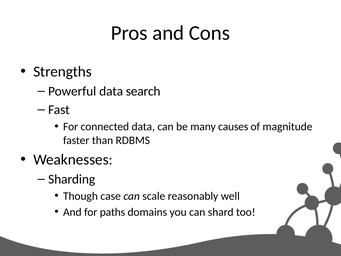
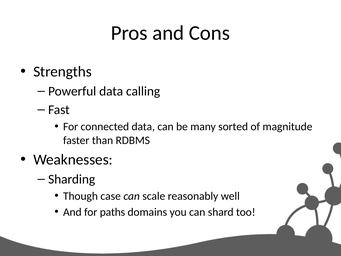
search: search -> calling (143, 91)
causes: causes -> sorted (233, 127)
